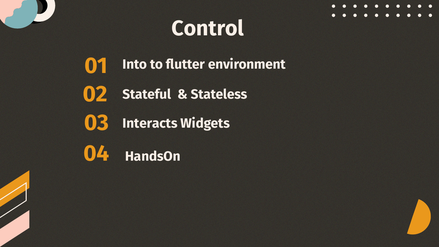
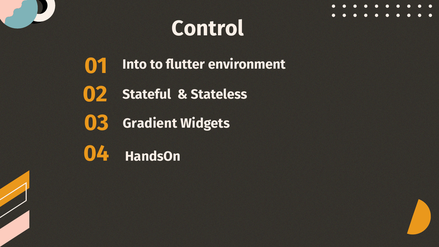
Interacts: Interacts -> Gradient (150, 123)
